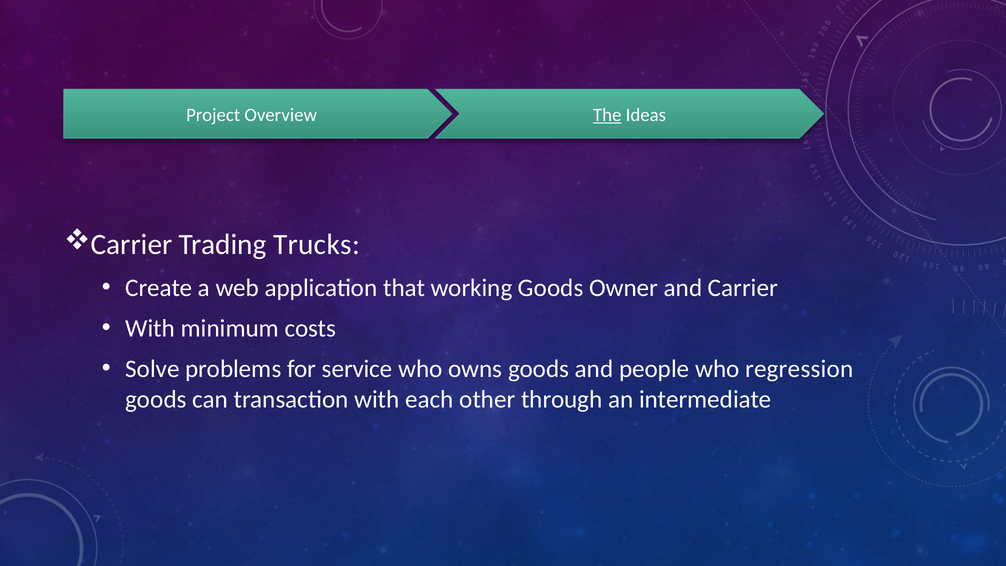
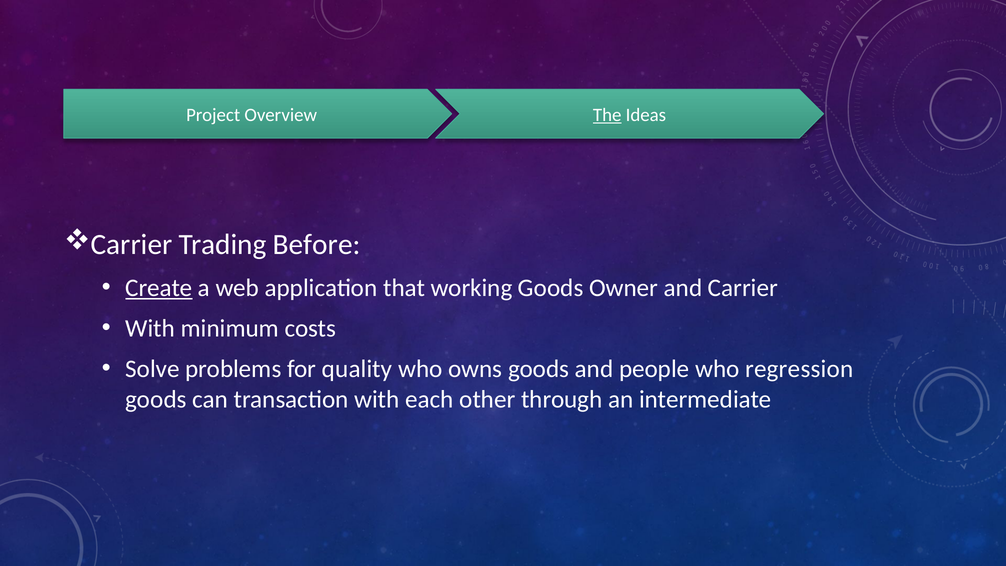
Trucks: Trucks -> Before (317, 245)
Create underline: none -> present (159, 288)
service: service -> quality (357, 369)
